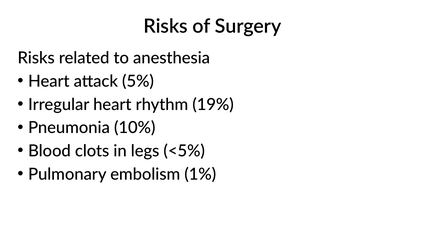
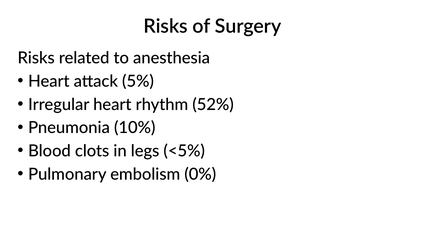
19%: 19% -> 52% (213, 104)
1%: 1% -> 0% (200, 174)
